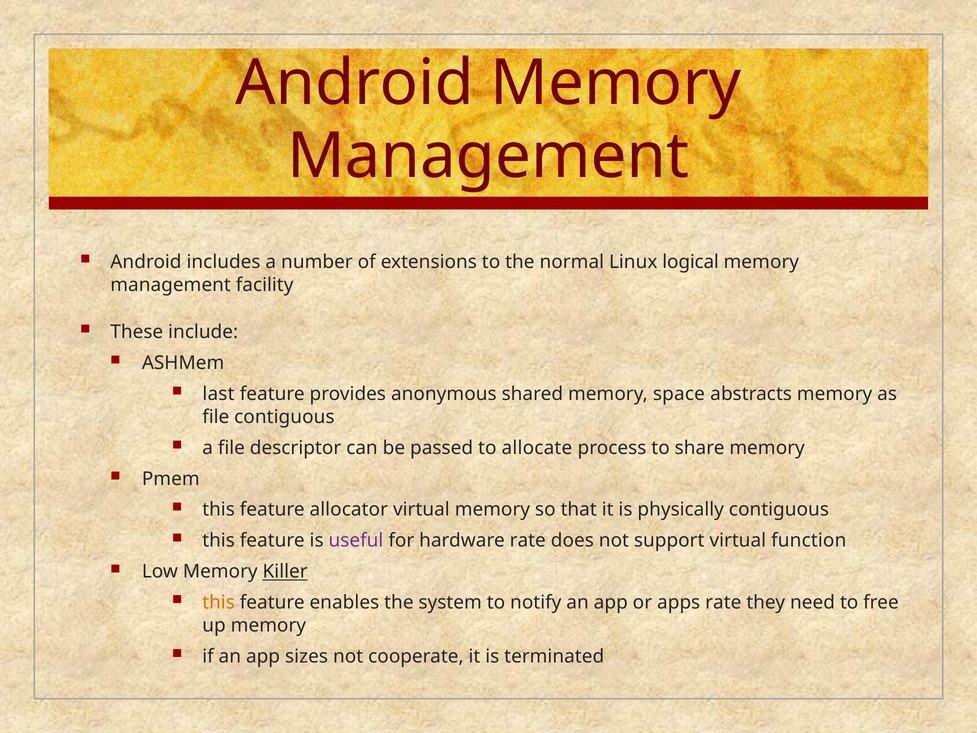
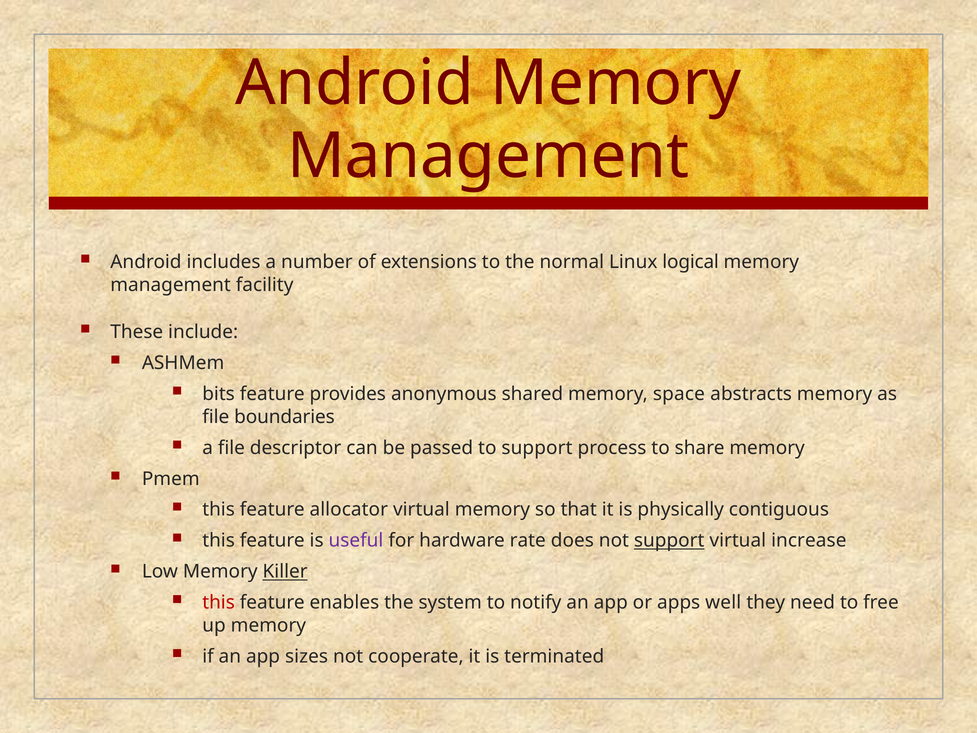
last: last -> bits (219, 394)
file contiguous: contiguous -> boundaries (284, 417)
to allocate: allocate -> support (537, 448)
support underline: none -> present (669, 541)
function: function -> increase (809, 541)
this colour: orange -> red (219, 602)
apps rate: rate -> well (723, 602)
